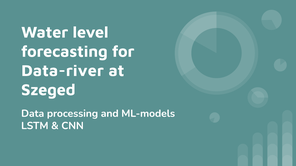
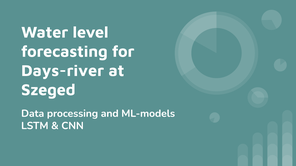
Data-river: Data-river -> Days-river (63, 71)
